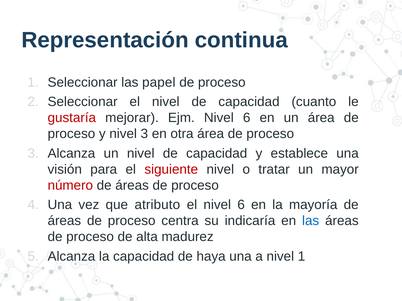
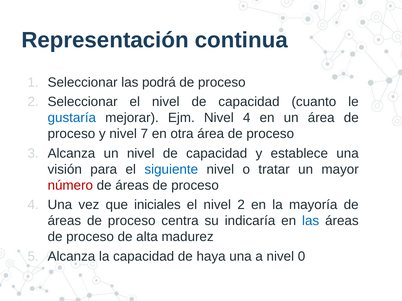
papel: papel -> podrá (159, 82)
gustaría colour: red -> blue (72, 118)
Ejm Nivel 6: 6 -> 4 (247, 118)
nivel 3: 3 -> 7 (144, 134)
siguiente colour: red -> blue (171, 170)
atributo: atributo -> iniciales (157, 205)
el nivel 6: 6 -> 2 (241, 205)
nivel 1: 1 -> 0 (302, 257)
